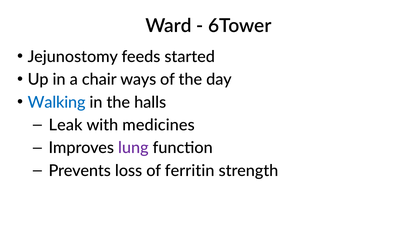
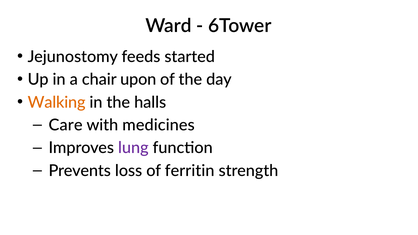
ways: ways -> upon (138, 80)
Walking colour: blue -> orange (57, 102)
Leak: Leak -> Care (66, 125)
